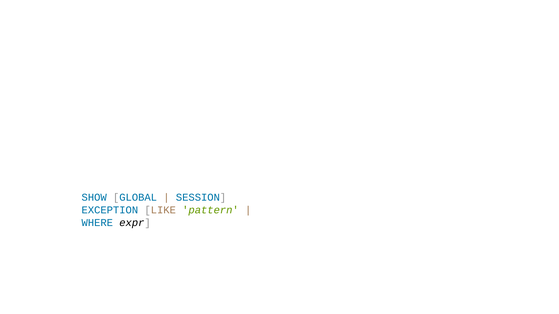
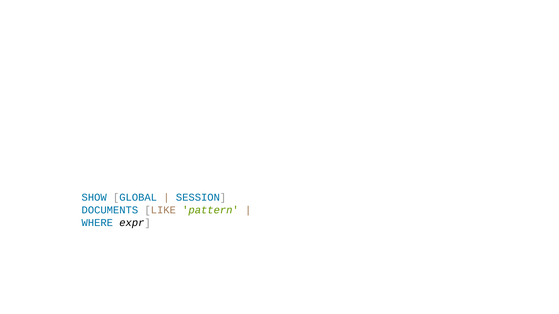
EXCEPTION: EXCEPTION -> DOCUMENTS (110, 210)
